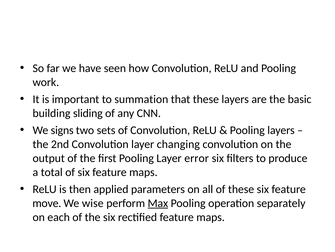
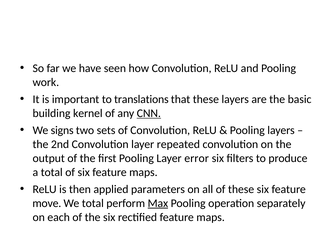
summation: summation -> translations (141, 99)
sliding: sliding -> kernel (88, 113)
CNN underline: none -> present (149, 113)
changing: changing -> repeated (178, 144)
We wise: wise -> total (93, 203)
